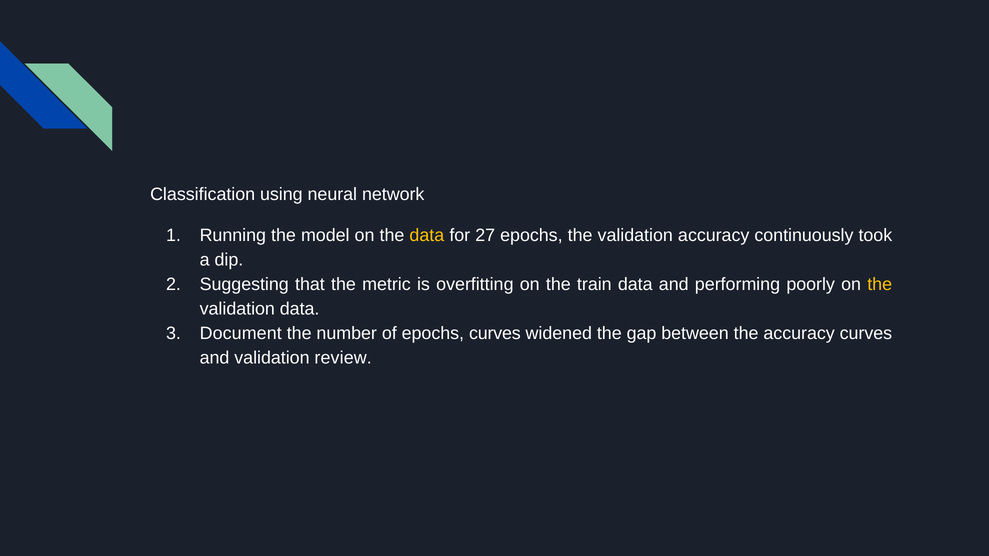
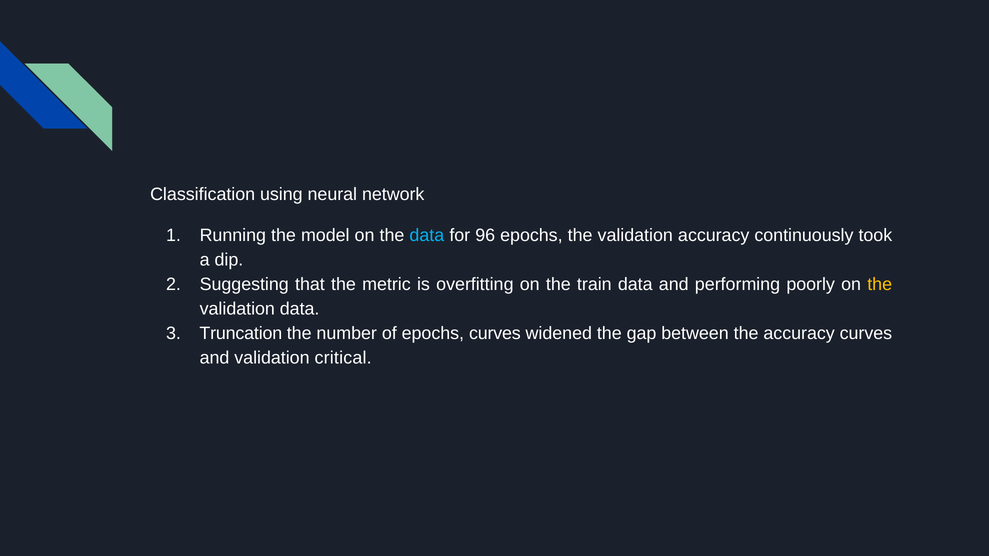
data colour: yellow -> light blue (427, 236)
27: 27 -> 96 (485, 236)
Document: Document -> Truncation (241, 334)
review: review -> critical (343, 358)
